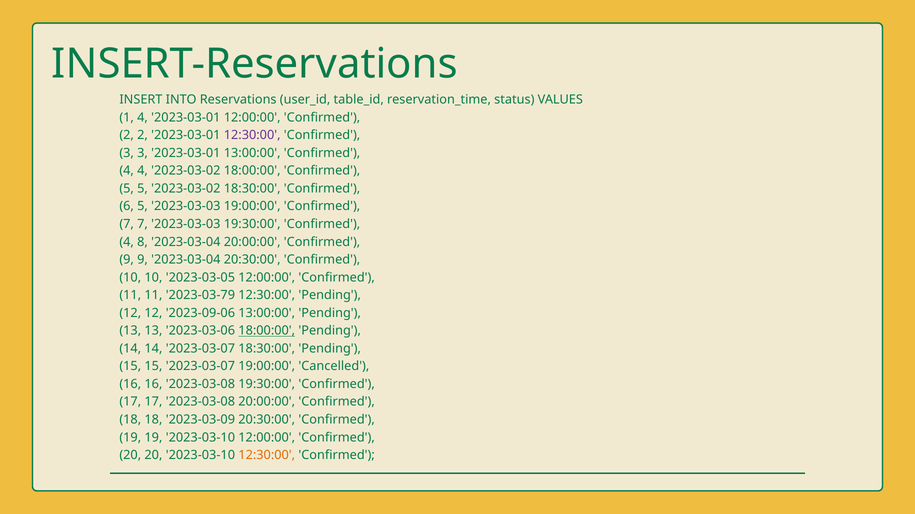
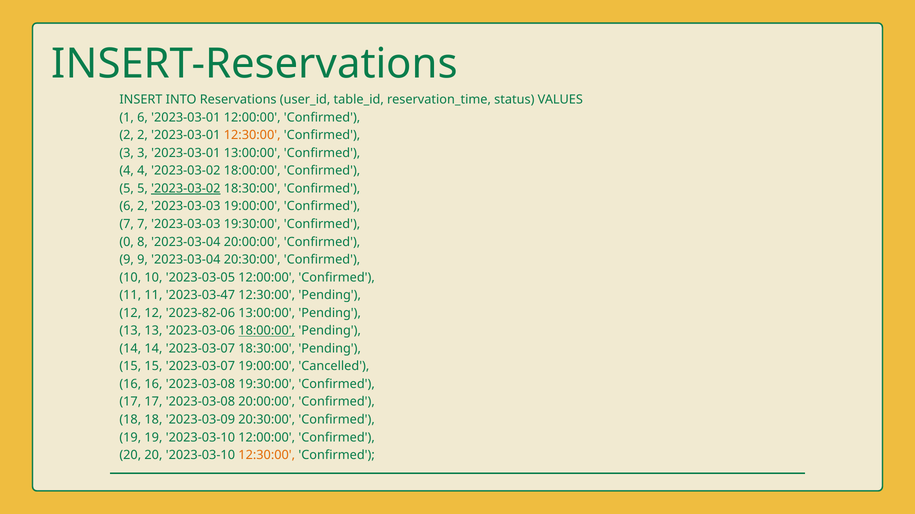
1 4: 4 -> 6 (143, 118)
12:30:00 colour: purple -> orange (252, 135)
2023-03-02 underline: none -> present (186, 189)
6 5: 5 -> 2 (143, 207)
4: 4 -> 0 (127, 242)
2023-03-79: 2023-03-79 -> 2023-03-47 (200, 296)
2023-09-06: 2023-09-06 -> 2023-82-06 (200, 313)
